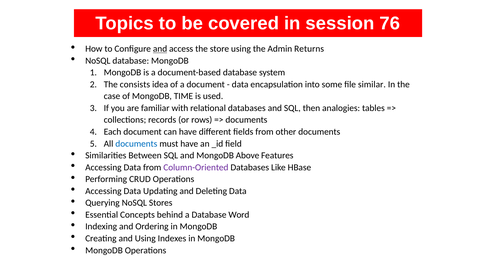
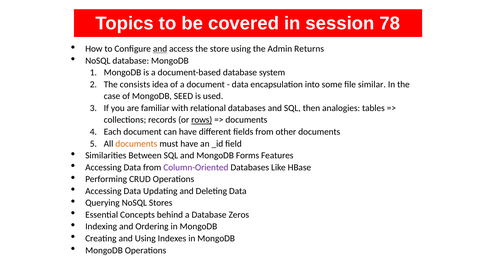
76: 76 -> 78 (390, 23)
TIME: TIME -> SEED (183, 96)
rows underline: none -> present (202, 120)
documents colour: blue -> orange (136, 144)
Above: Above -> Forms (248, 156)
Word: Word -> Zeros (239, 215)
